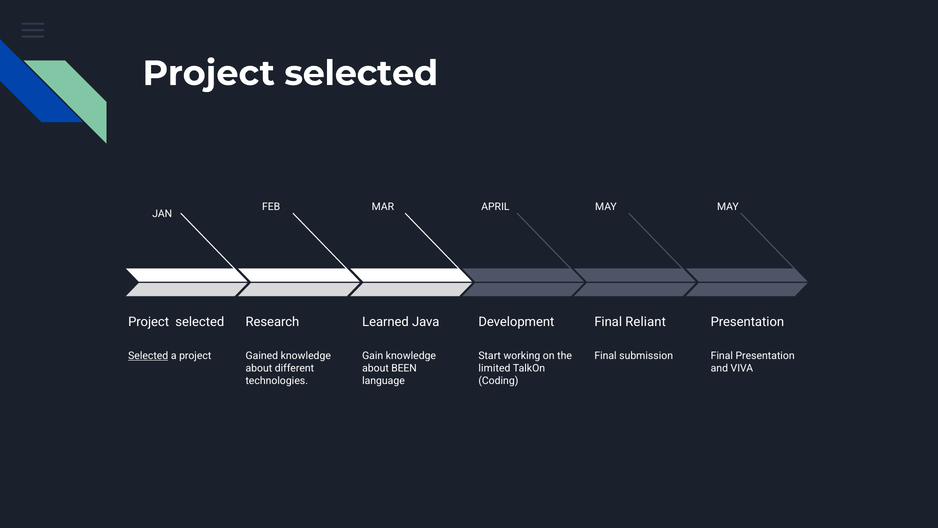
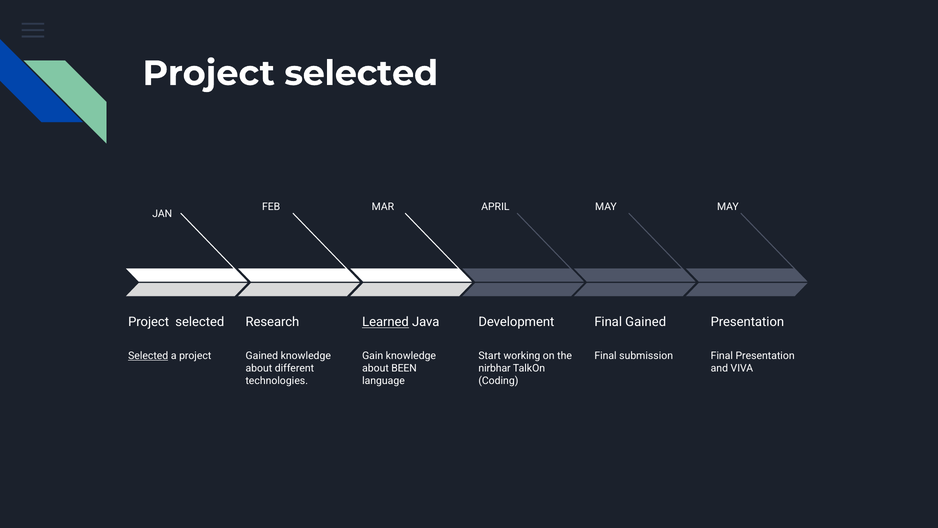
Learned underline: none -> present (385, 322)
Final Reliant: Reliant -> Gained (646, 322)
limited: limited -> nirbhar (495, 368)
